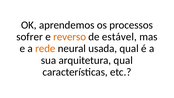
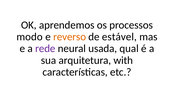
sofrer: sofrer -> modo (30, 37)
rede colour: orange -> purple (45, 48)
arquitetura qual: qual -> with (123, 60)
